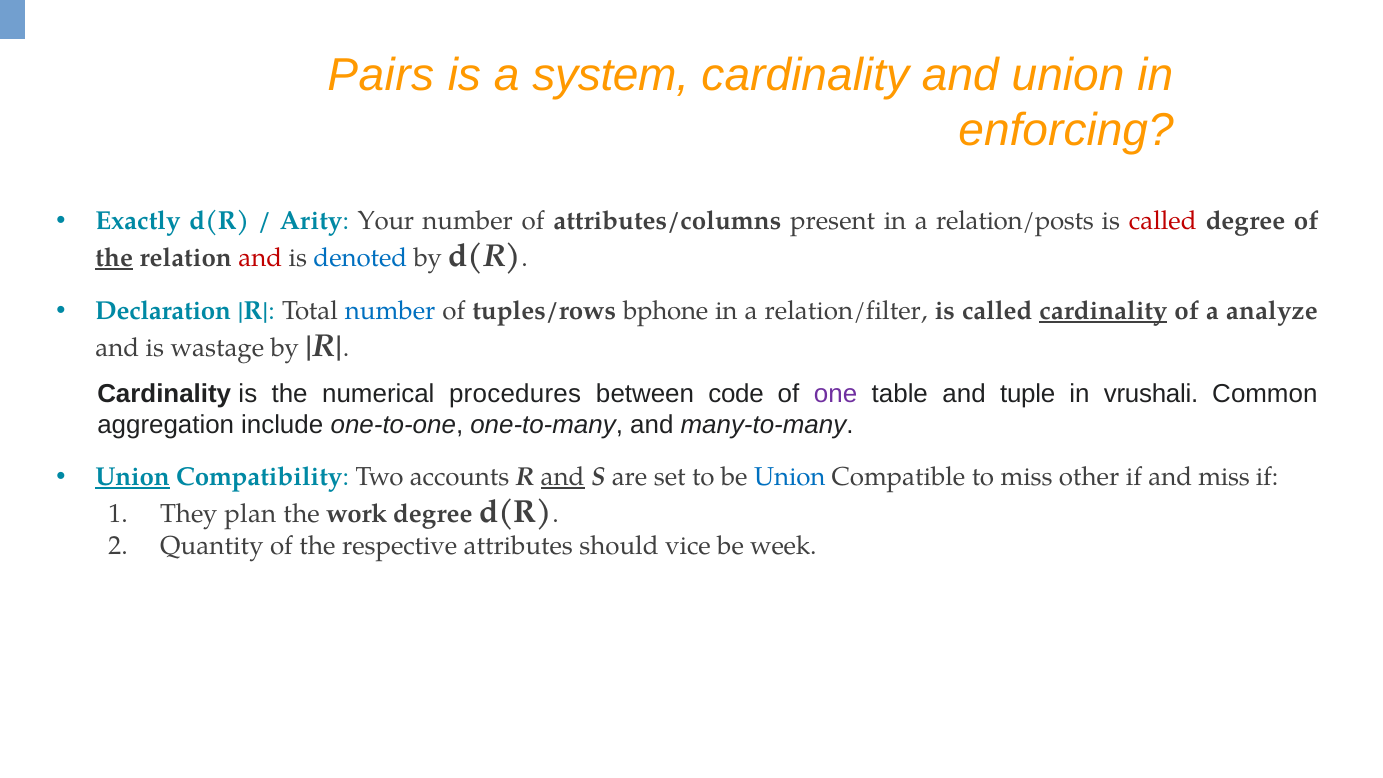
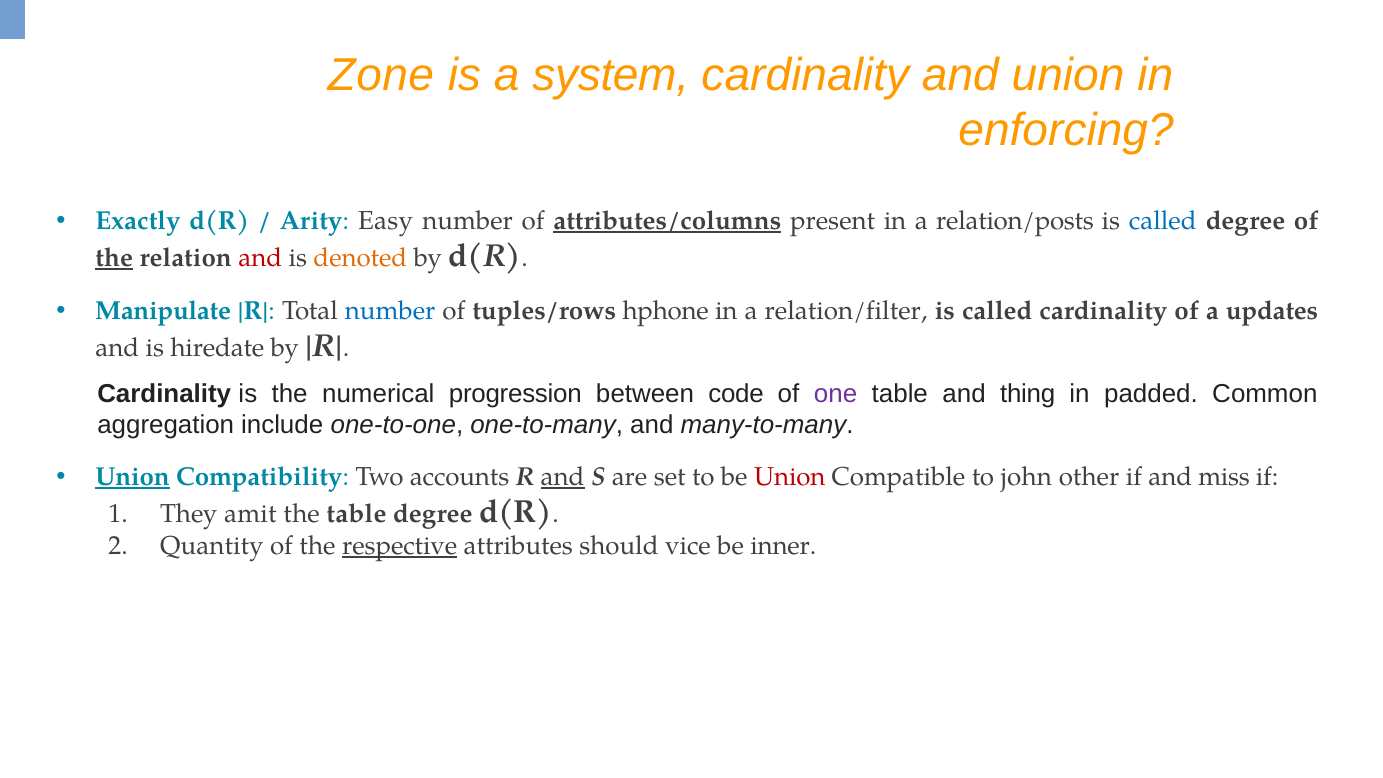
Pairs: Pairs -> Zone (381, 75)
Your: Your -> Easy (386, 221)
attributes/columns underline: none -> present (667, 221)
called colour: red -> blue (1163, 221)
denoted colour: blue -> orange (360, 258)
Declaration: Declaration -> Manipulate (163, 311)
bphone: bphone -> hphone (666, 311)
cardinality underline: present -> none (1103, 311)
analyze: analyze -> updates (1272, 311)
wastage: wastage -> hiredate (217, 348)
procedures: procedures -> progression (515, 394)
tuple: tuple -> thing (1028, 394)
vrushali: vrushali -> padded (1151, 394)
Union colour: blue -> red (790, 477)
to miss: miss -> john (1026, 477)
plan: plan -> amit (250, 514)
the work: work -> table (356, 514)
respective underline: none -> present (400, 546)
week: week -> inner (783, 546)
